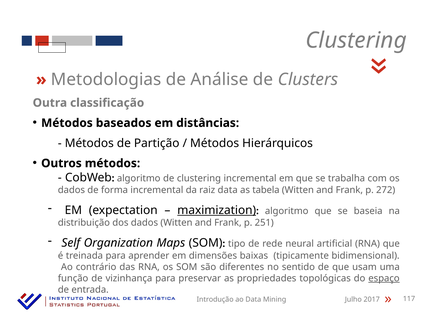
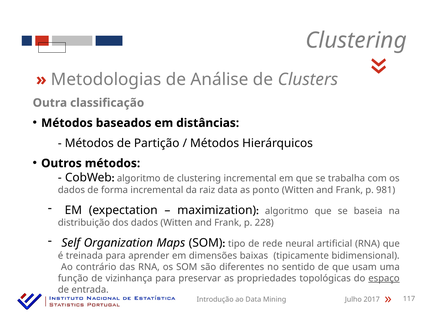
tabela: tabela -> ponto (266, 190)
272: 272 -> 981 (386, 190)
maximization underline: present -> none (217, 210)
251: 251 -> 228 (264, 223)
